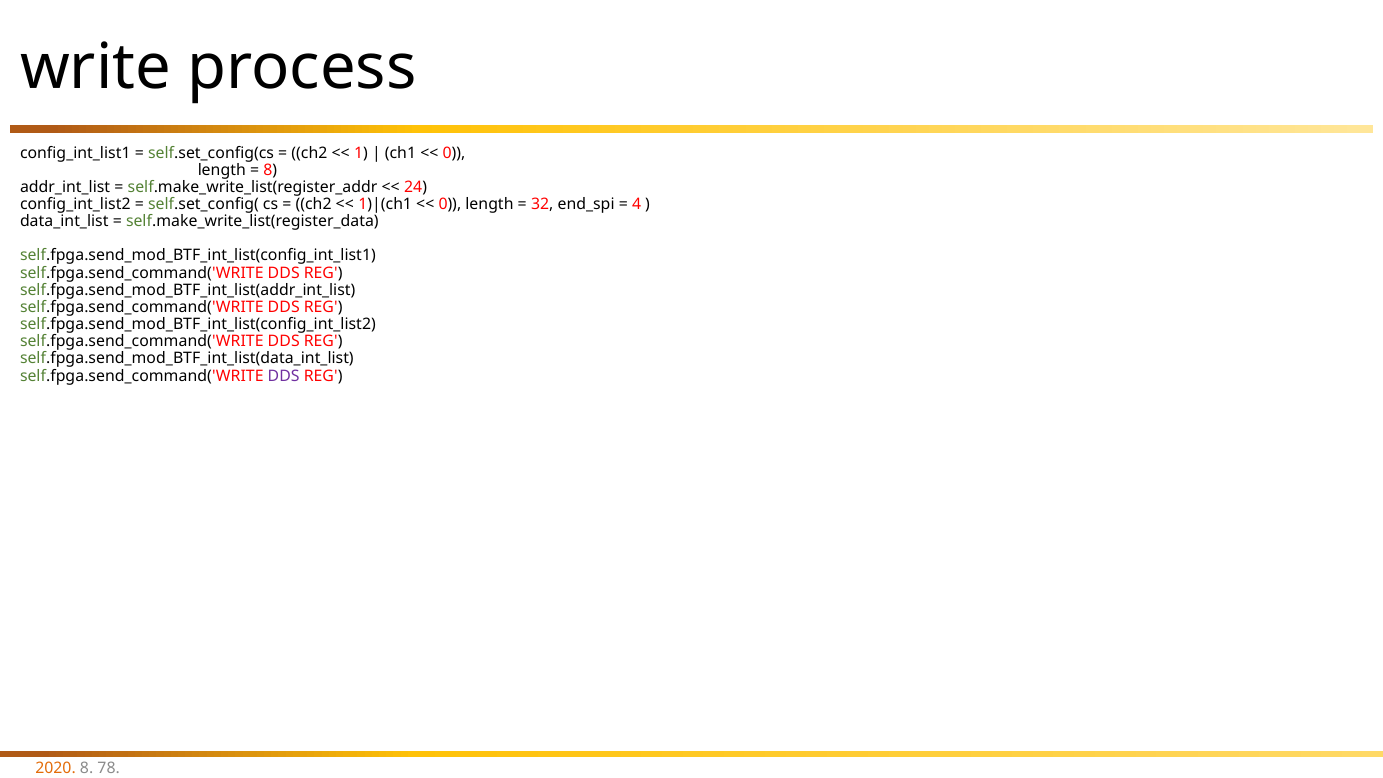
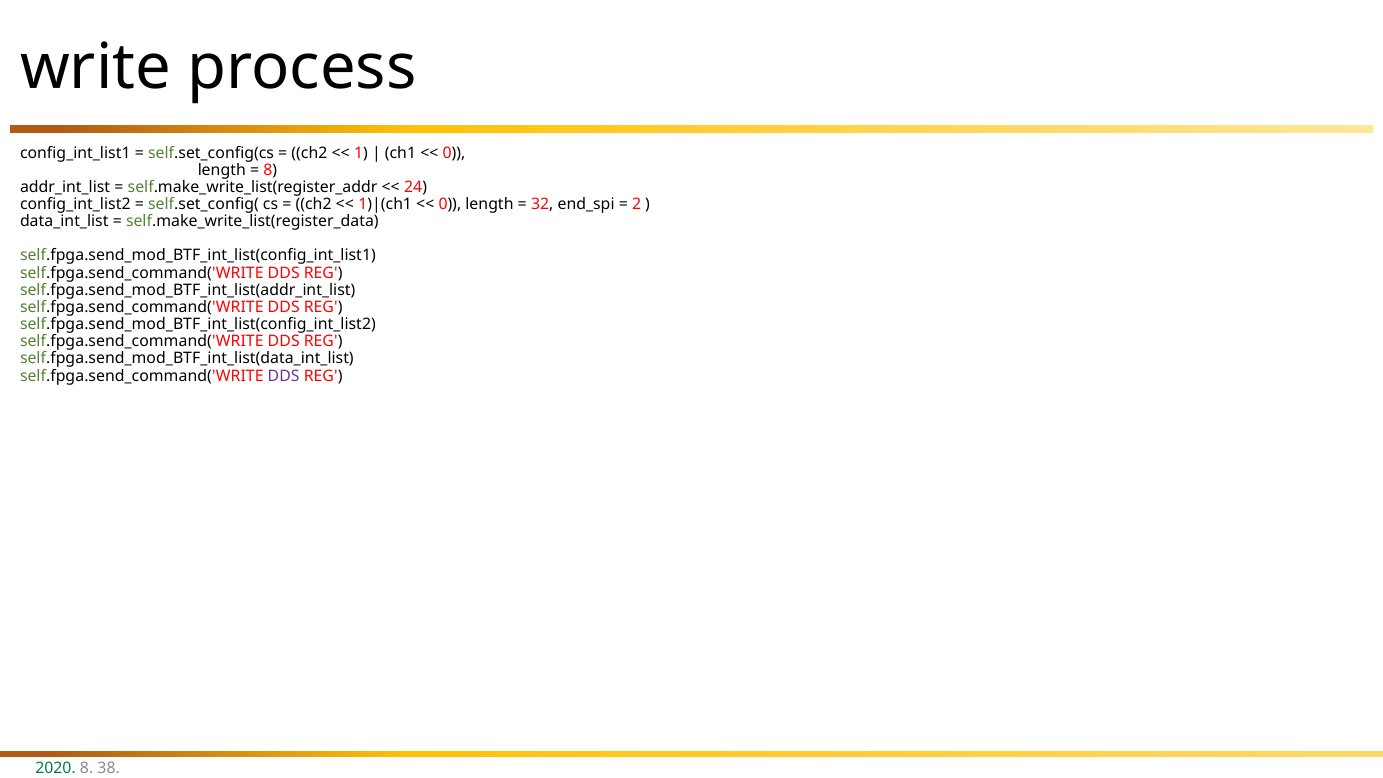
4: 4 -> 2 (637, 204)
2020 colour: orange -> green (56, 768)
78: 78 -> 38 (109, 768)
